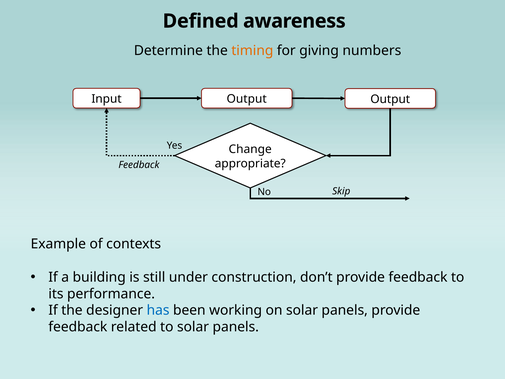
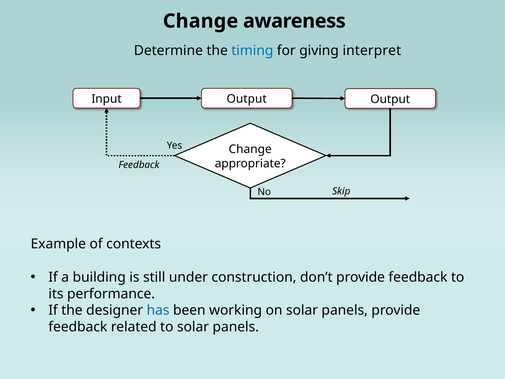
Defined: Defined -> Change (201, 21)
timing colour: orange -> blue (252, 51)
numbers: numbers -> interpret (372, 51)
